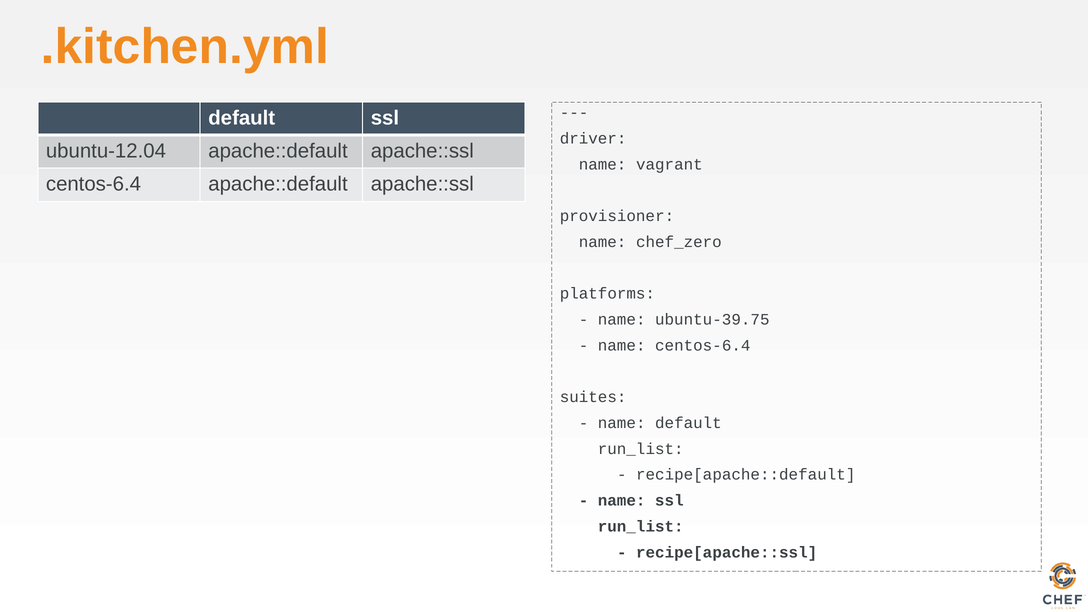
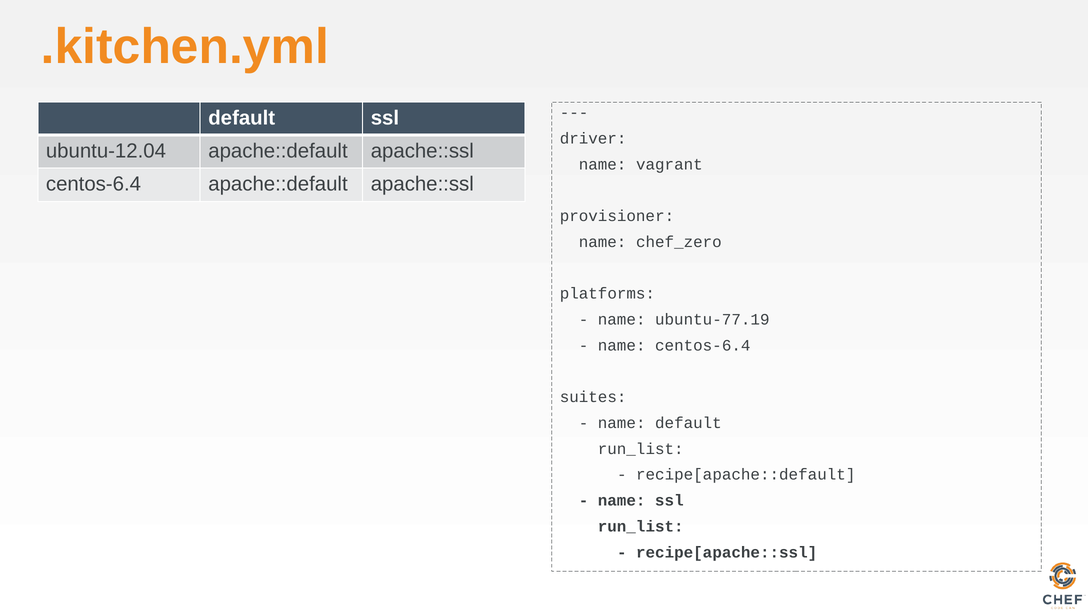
ubuntu-39.75: ubuntu-39.75 -> ubuntu-77.19 (712, 320)
